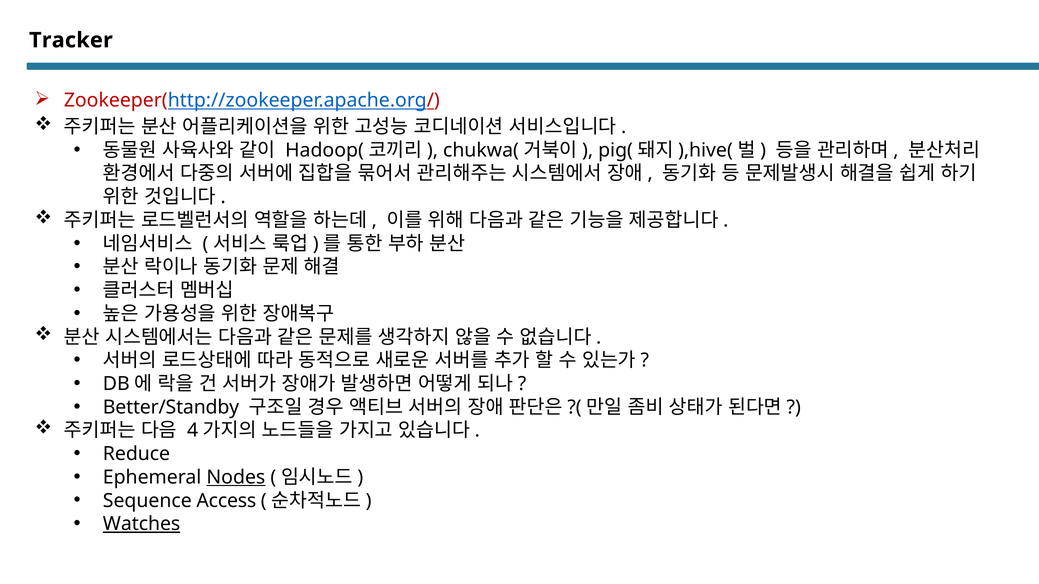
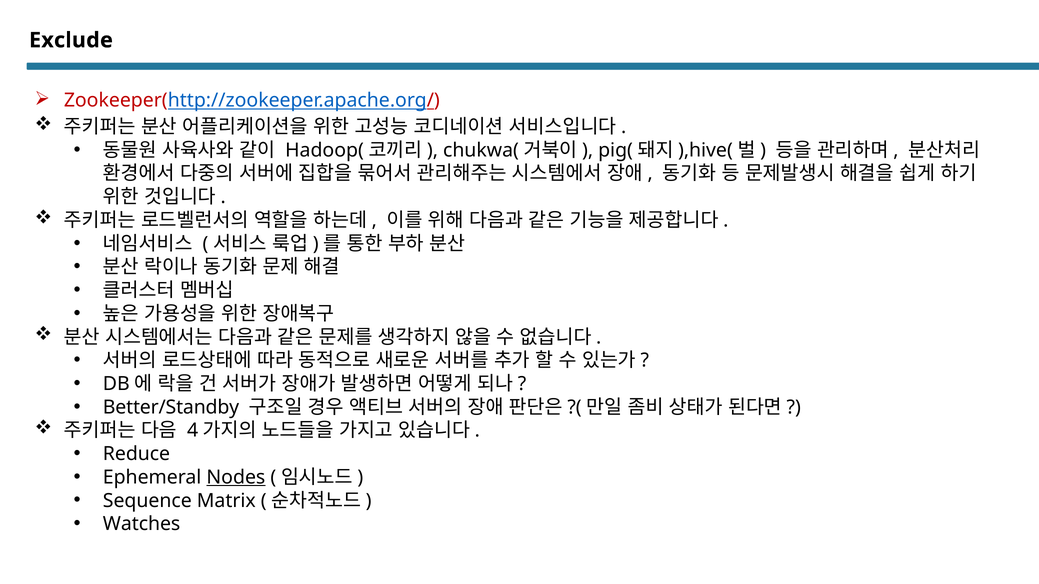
Tracker: Tracker -> Exclude (71, 40)
Access: Access -> Matrix (226, 501)
Watches underline: present -> none (142, 524)
